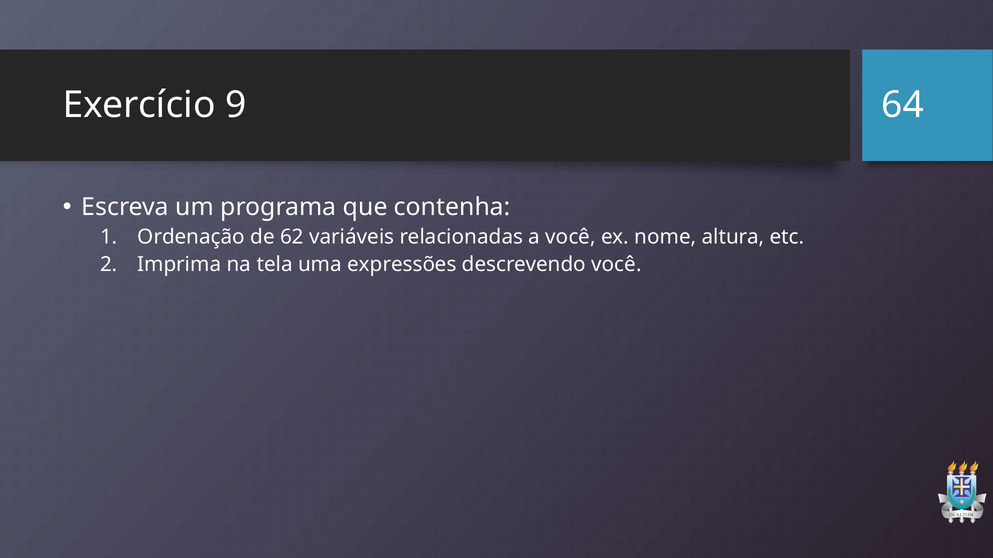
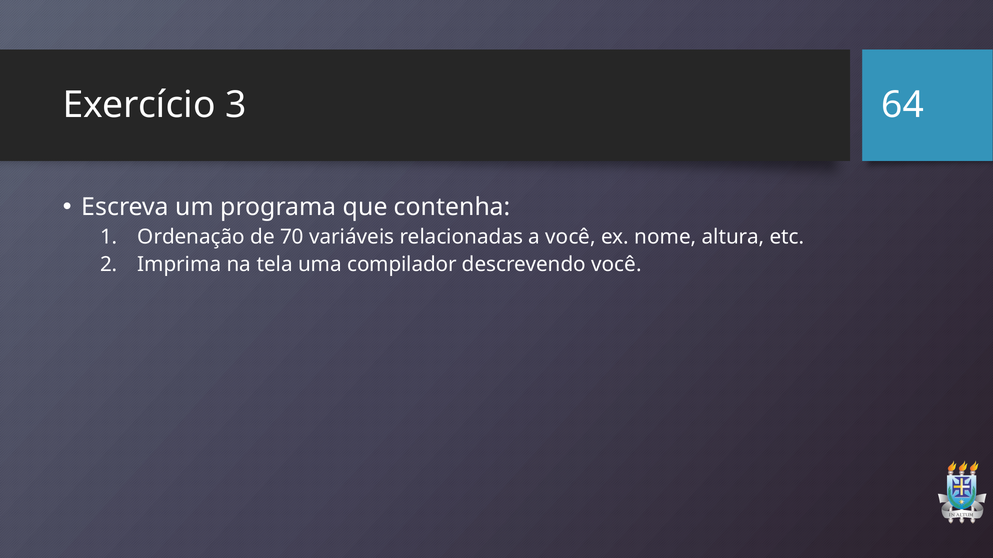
9: 9 -> 3 (236, 105)
62: 62 -> 70 (292, 237)
expressões: expressões -> compilador (402, 265)
